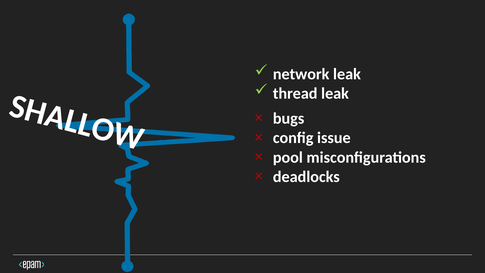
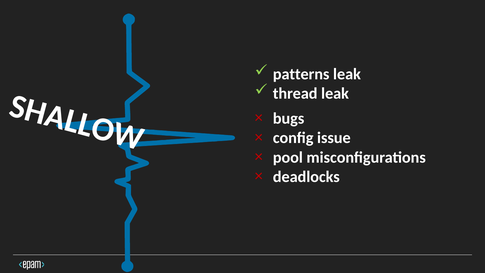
network: network -> patterns (301, 74)
